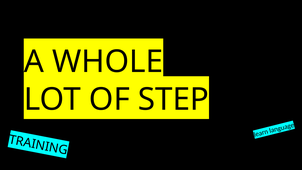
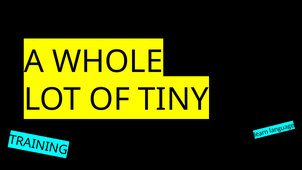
STEP: STEP -> TINY (173, 99)
